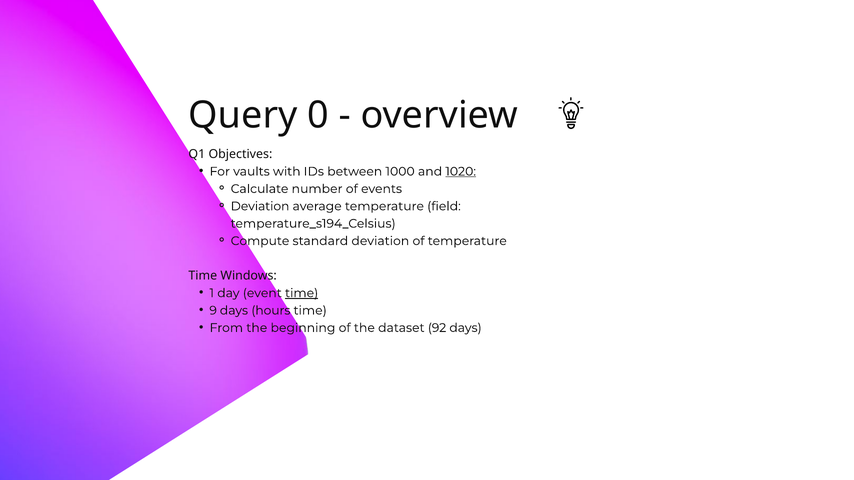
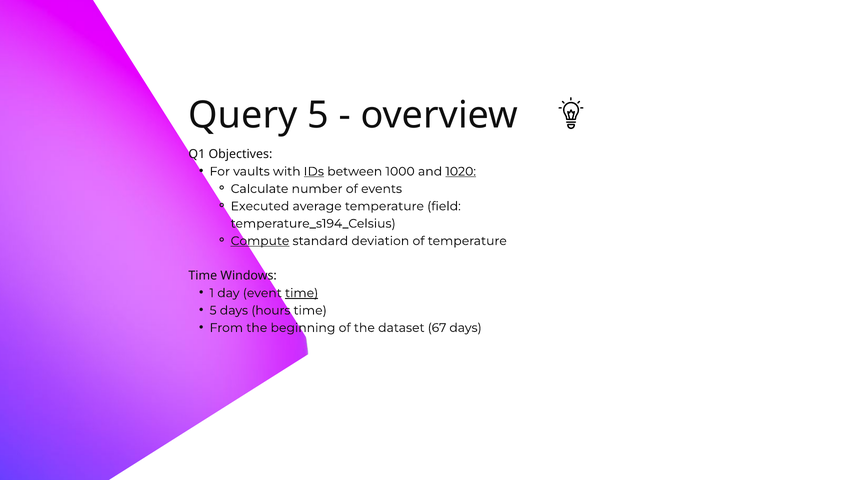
Query 0: 0 -> 5 (318, 116)
IDs underline: none -> present (314, 172)
Deviation: Deviation -> Executed (260, 206)
Compute underline: none -> present (260, 241)
9: 9 -> 5 (213, 311)
92: 92 -> 67 (437, 328)
